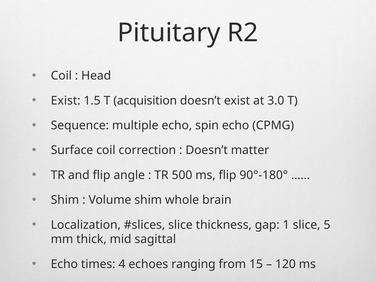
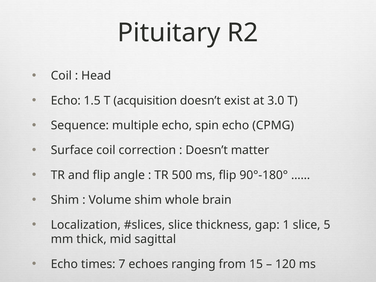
Exist: Exist -> Echo (66, 101)
4: 4 -> 7 (122, 264)
